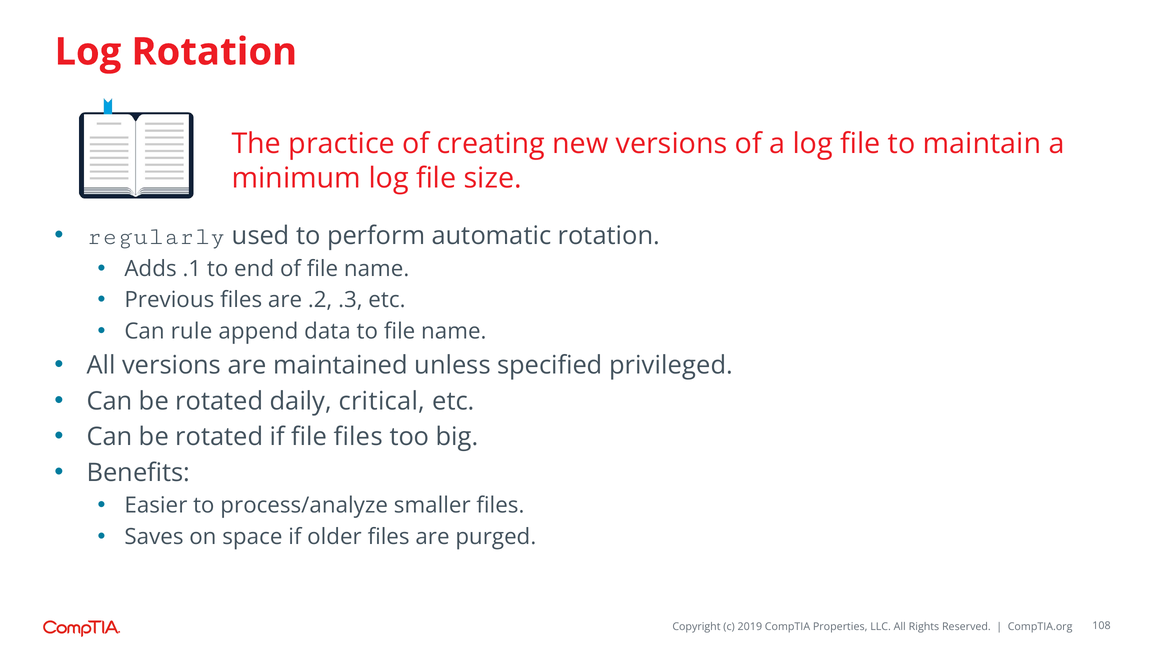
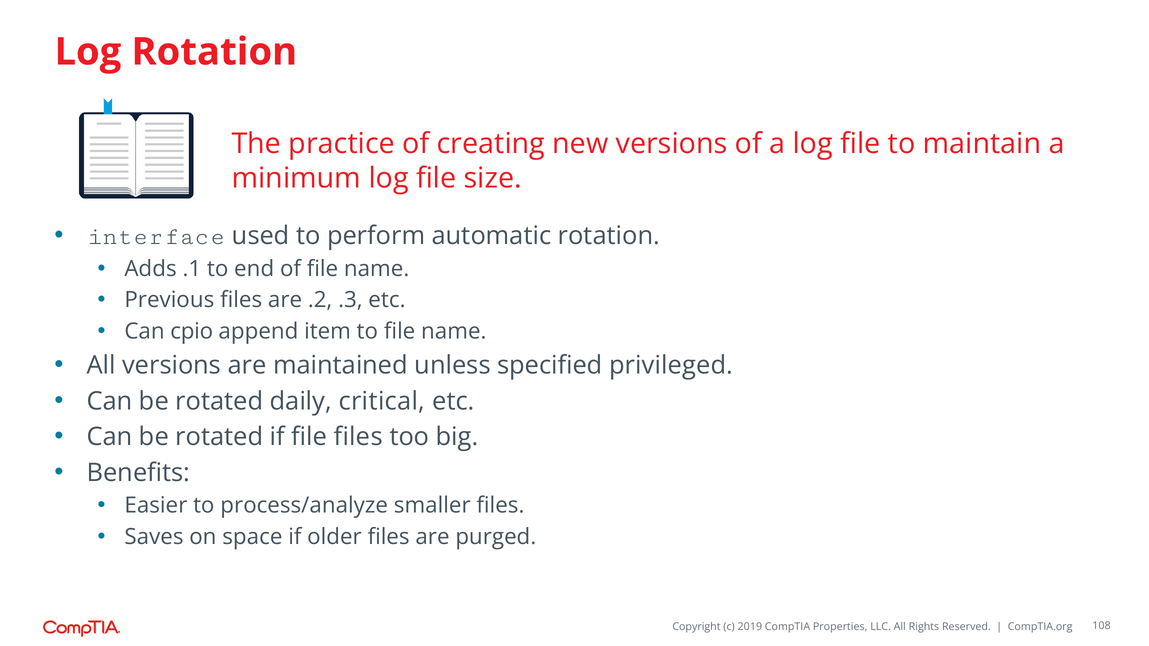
regularly: regularly -> interface (156, 236)
rule: rule -> cpio (192, 332)
data: data -> item (328, 332)
